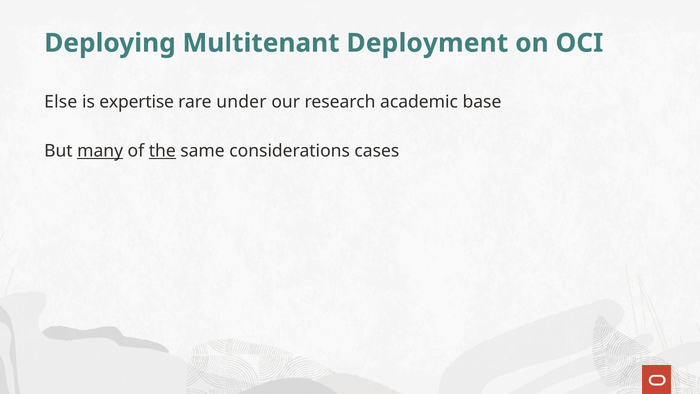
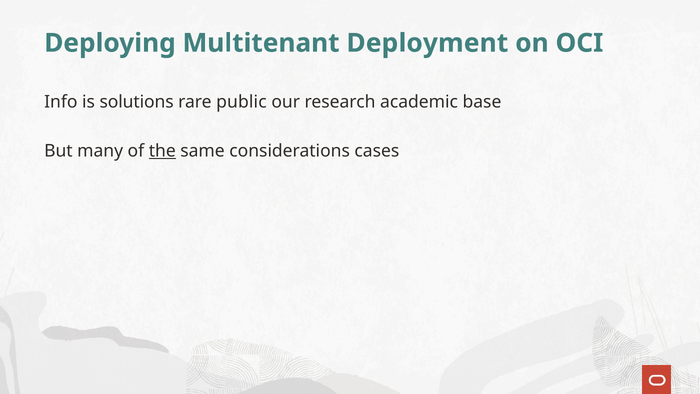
Else: Else -> Info (61, 102)
expertise: expertise -> solutions (137, 102)
under: under -> public (241, 102)
many underline: present -> none (100, 151)
